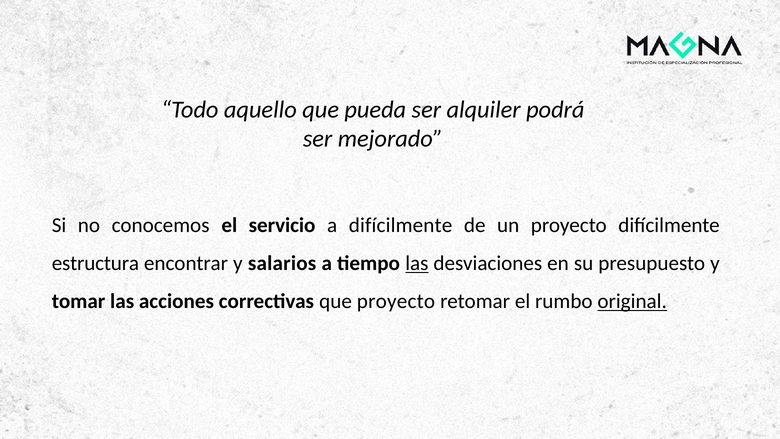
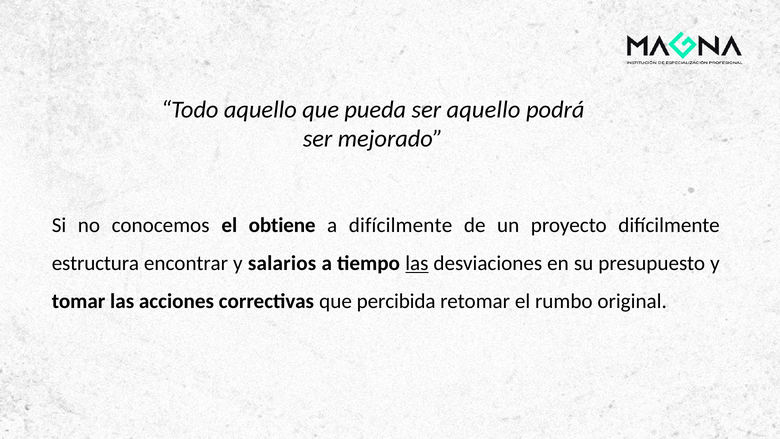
ser alquiler: alquiler -> aquello (483, 109)
servicio: servicio -> obtiene (282, 225)
que proyecto: proyecto -> percibida (396, 301)
original underline: present -> none (632, 301)
